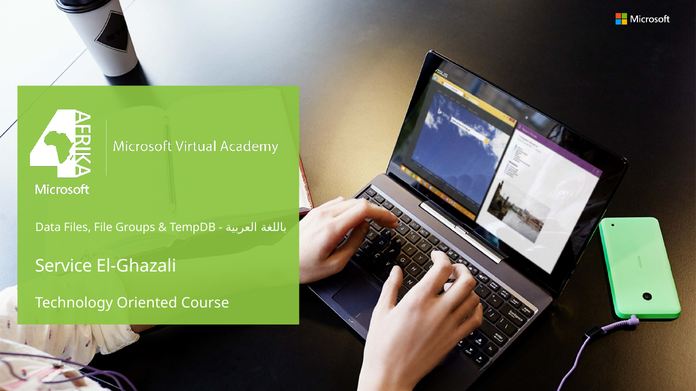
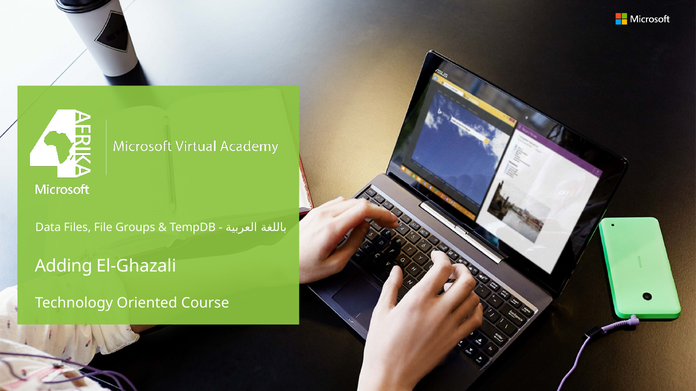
Service: Service -> Adding (64, 266)
